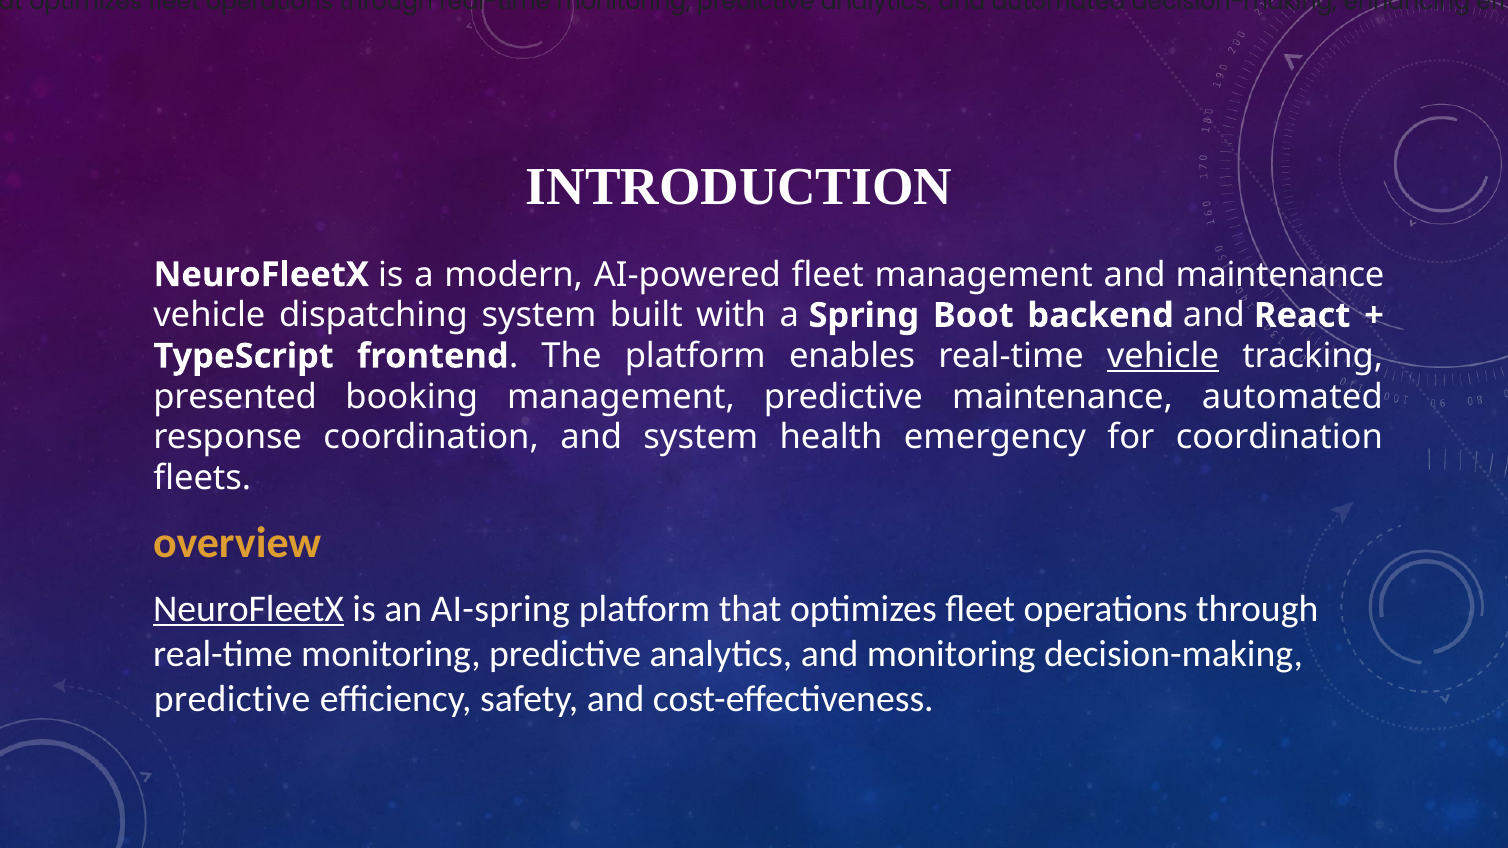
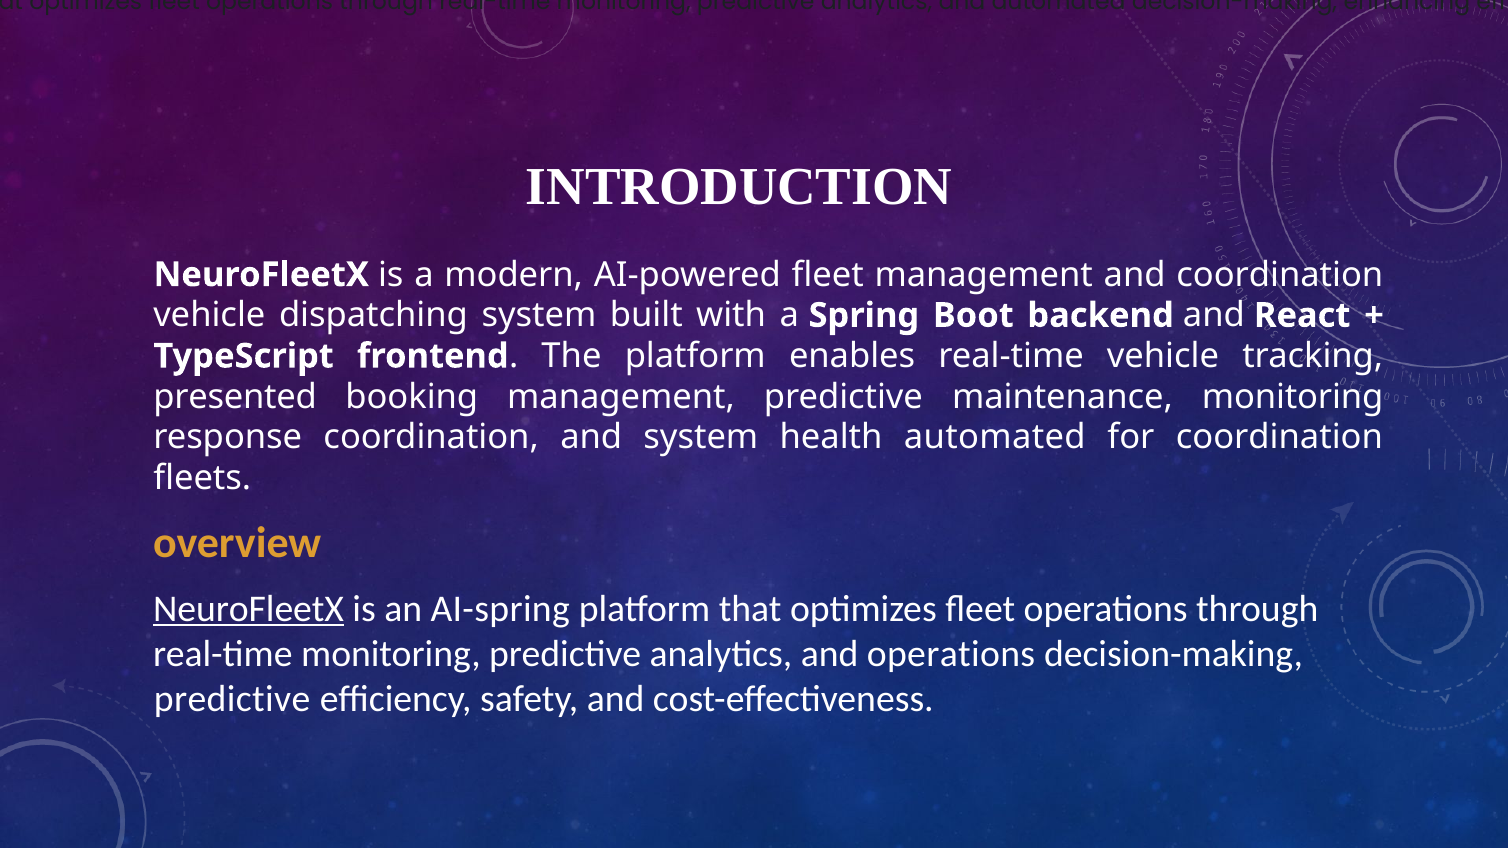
and maintenance: maintenance -> coordination (1280, 275)
vehicle underline: present -> none (1163, 356)
maintenance automated: automated -> monitoring (1293, 397)
health emergency: emergency -> automated (995, 438)
and monitoring: monitoring -> operations (951, 654)
